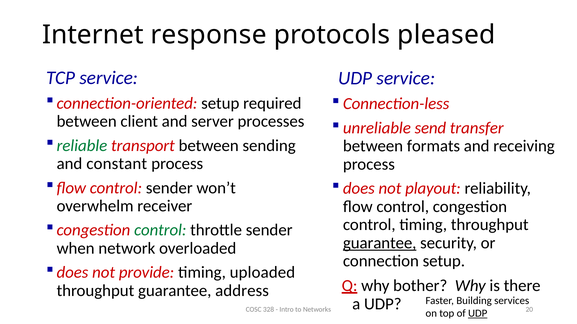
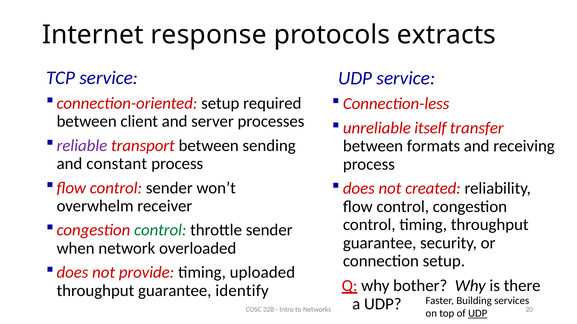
pleased: pleased -> extracts (446, 35)
send: send -> itself (430, 128)
reliable colour: green -> purple (82, 146)
playout: playout -> created (433, 189)
guarantee underline: present -> none (380, 243)
address: address -> identify (242, 291)
